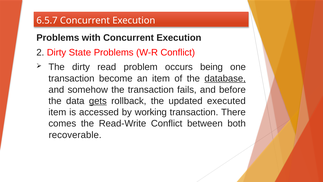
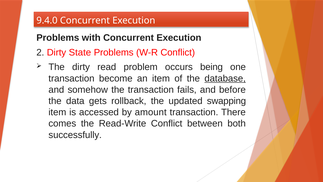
6.5.7: 6.5.7 -> 9.4.0 (47, 20)
gets underline: present -> none (98, 101)
executed: executed -> swapping (226, 101)
working: working -> amount (151, 112)
recoverable: recoverable -> successfully (75, 135)
